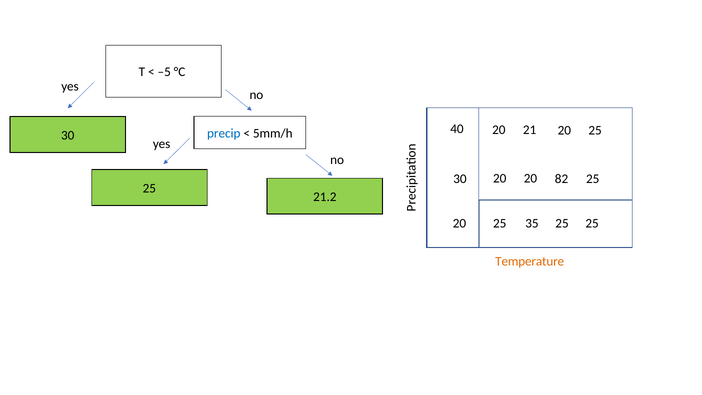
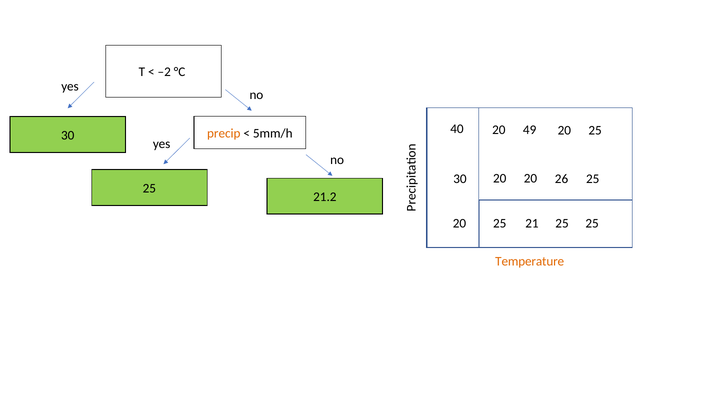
–5: –5 -> –2 (164, 72)
21: 21 -> 49 (530, 130)
precip colour: blue -> orange (224, 133)
82: 82 -> 26 (562, 179)
35: 35 -> 21 (532, 223)
